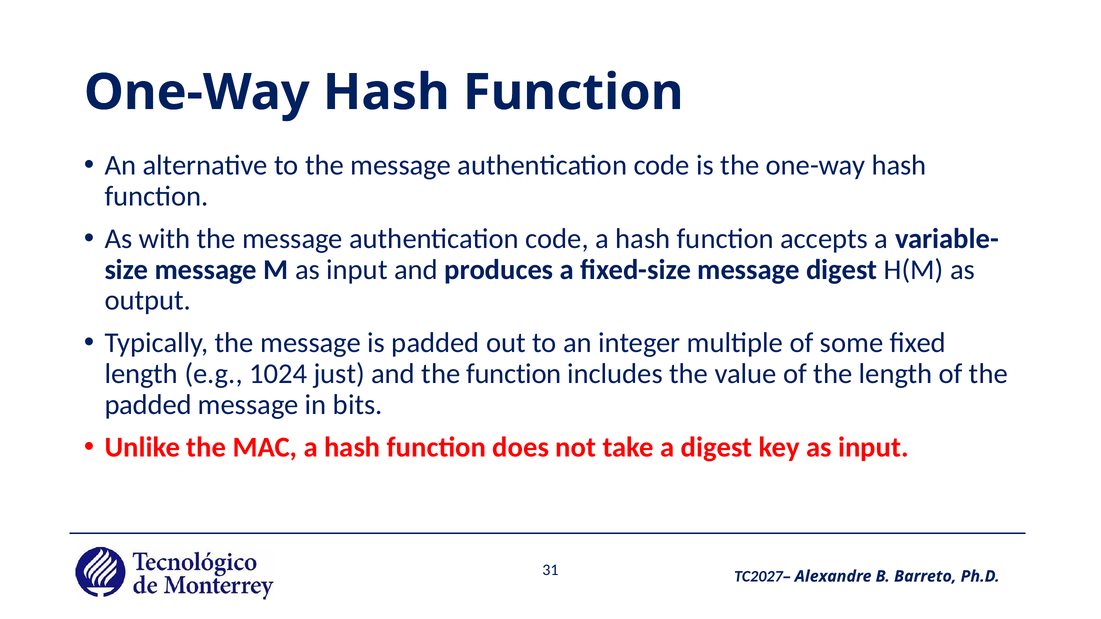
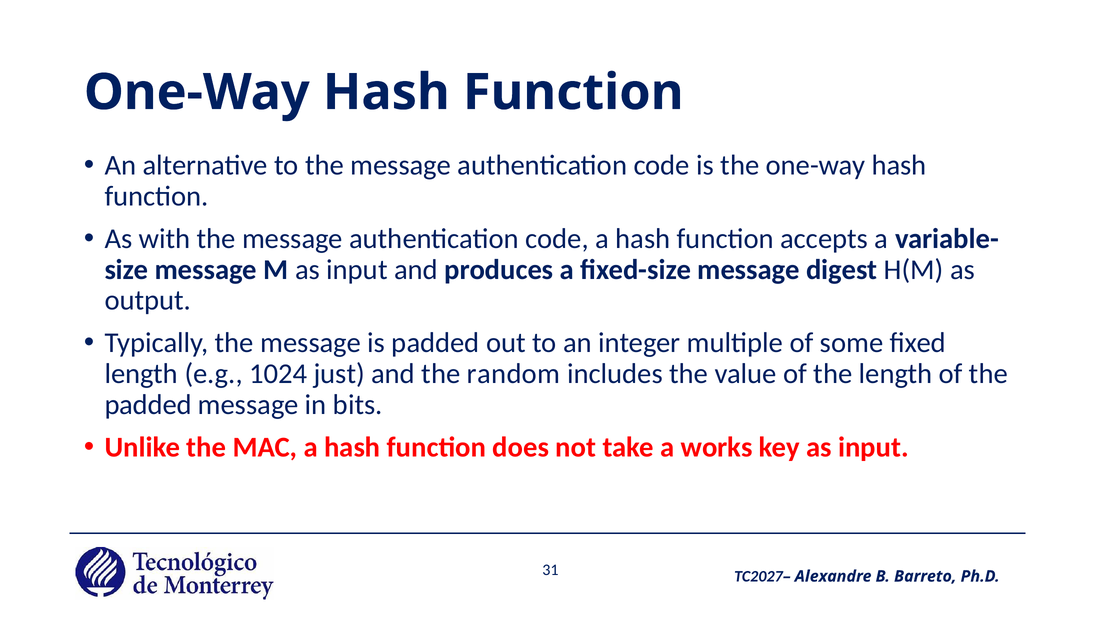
the function: function -> random (514, 374)
a digest: digest -> works (717, 447)
